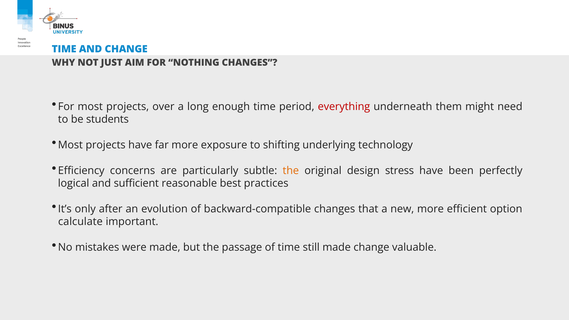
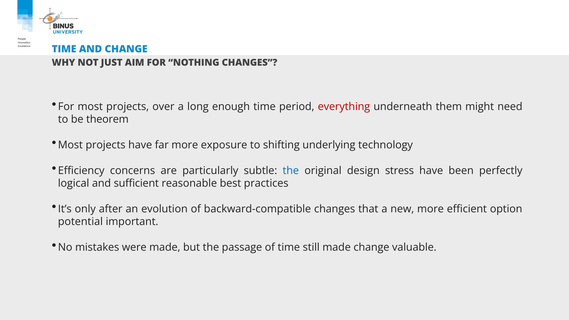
students: students -> theorem (107, 119)
the colour: orange -> blue (291, 171)
calculate: calculate -> potential (80, 222)
